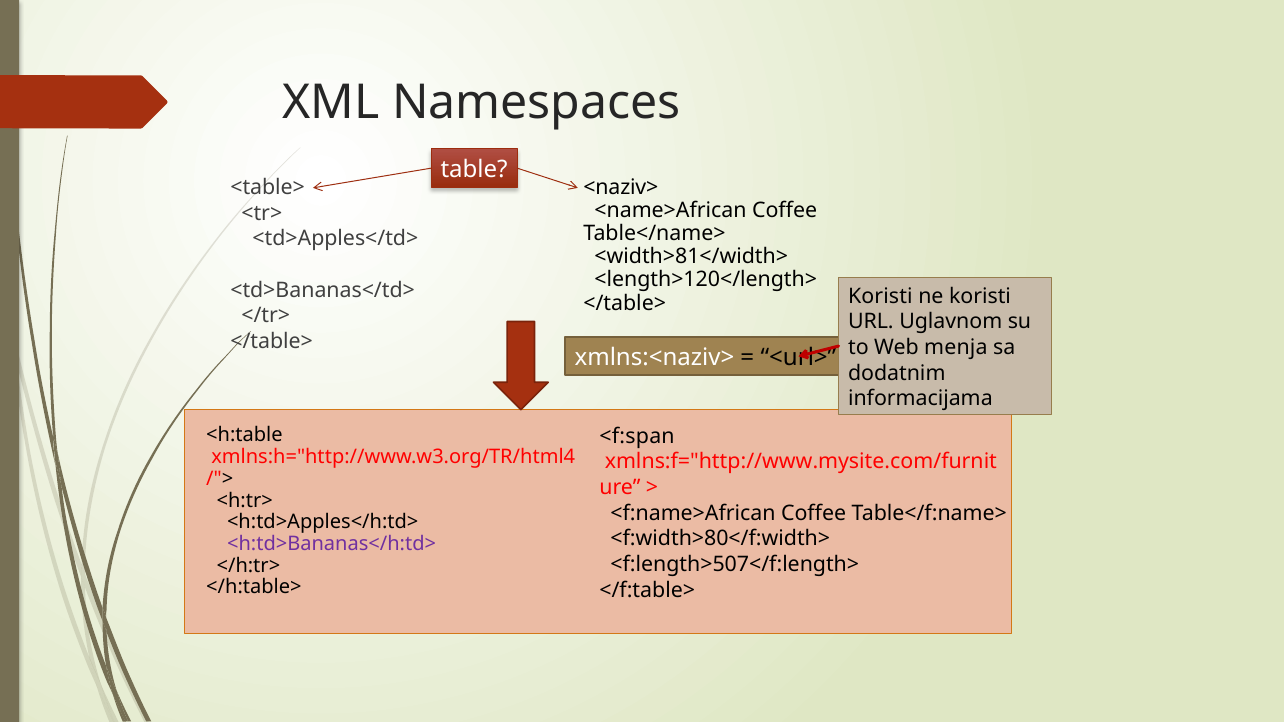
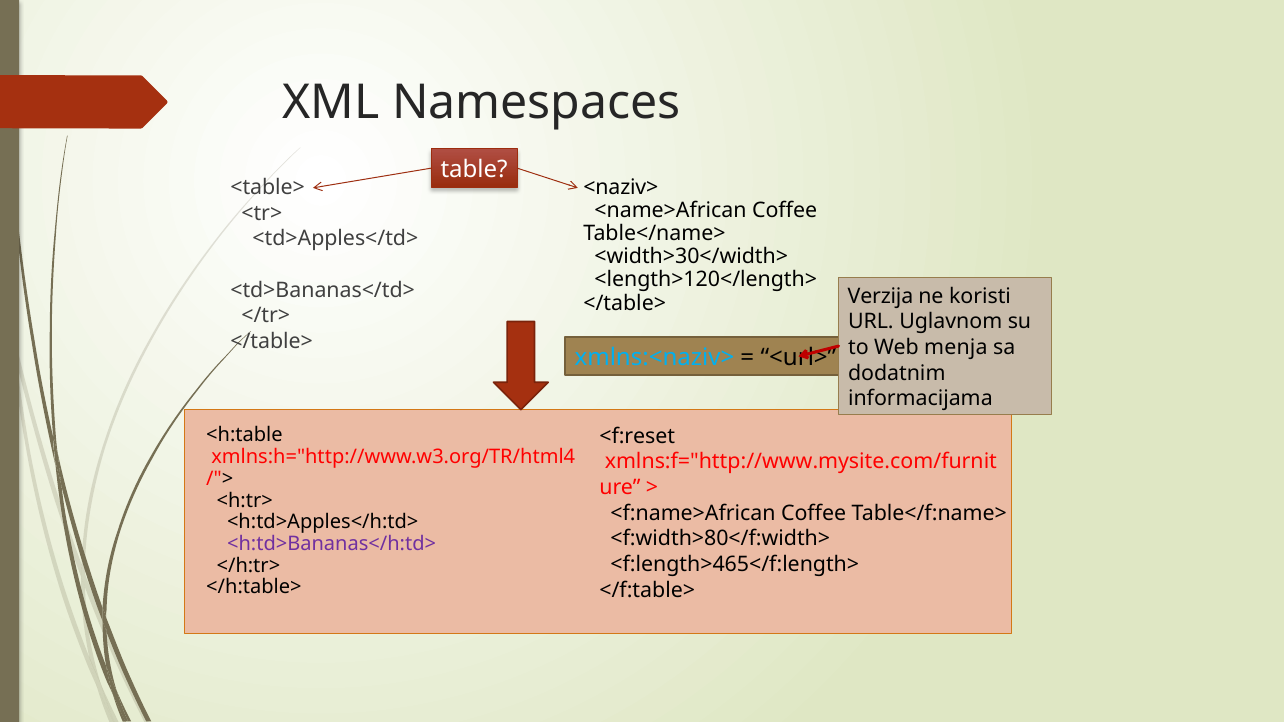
<width>81</width>: <width>81</width> -> <width>30</width> (691, 257)
Koristi: Koristi -> Verzija (881, 296)
xmlns:<naziv> colour: white -> light blue (654, 358)
<f:span: <f:span -> <f:reset (637, 436)
<f:length>507</f:length>: <f:length>507</f:length> -> <f:length>465</f:length> (735, 565)
